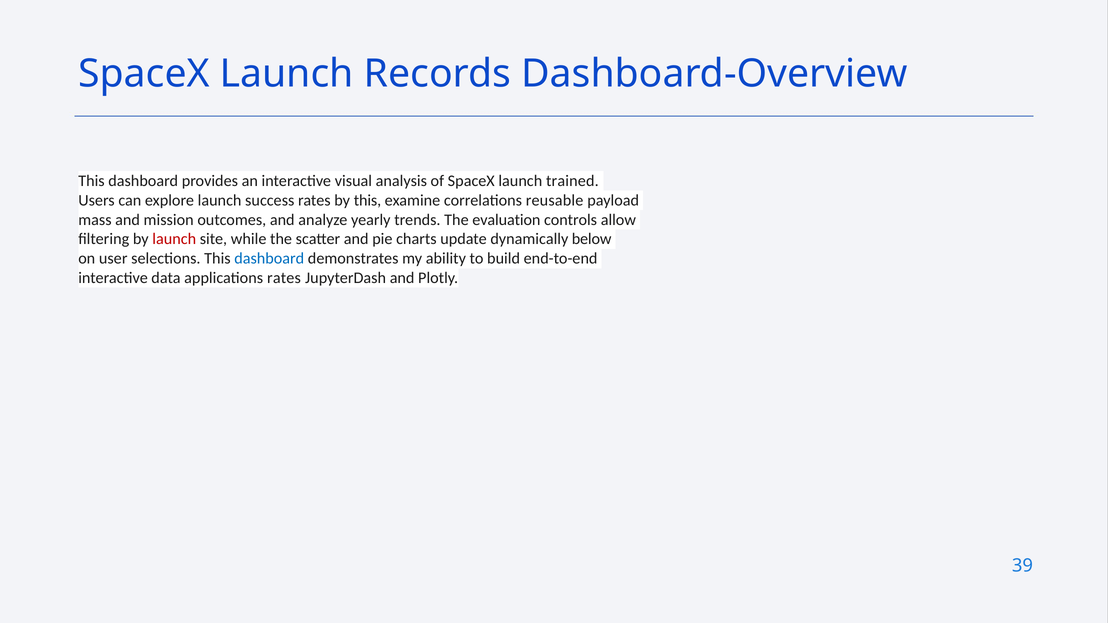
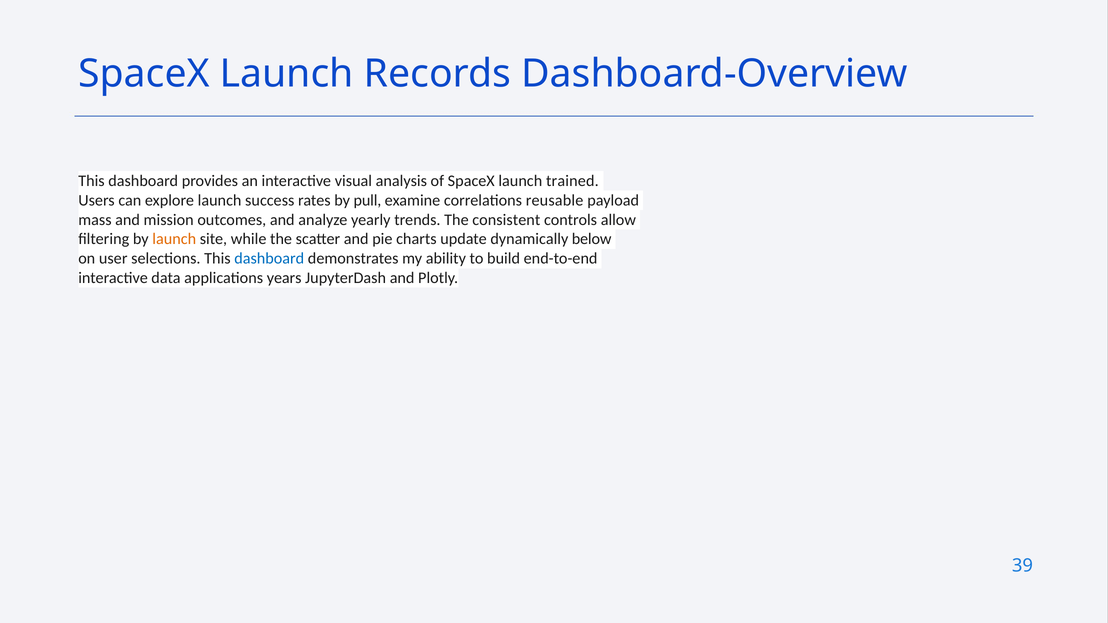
by this: this -> pull (367, 200)
evaluation: evaluation -> consistent (506, 220)
launch colour: red -> orange (174, 239)
applications rates: rates -> years (284, 278)
